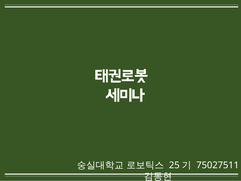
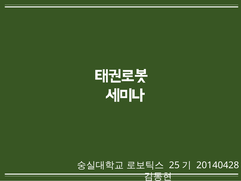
75027511: 75027511 -> 20140428 (218, 165)
